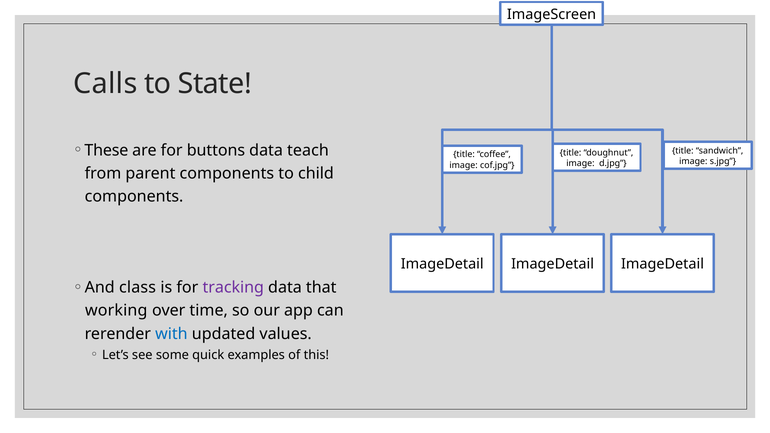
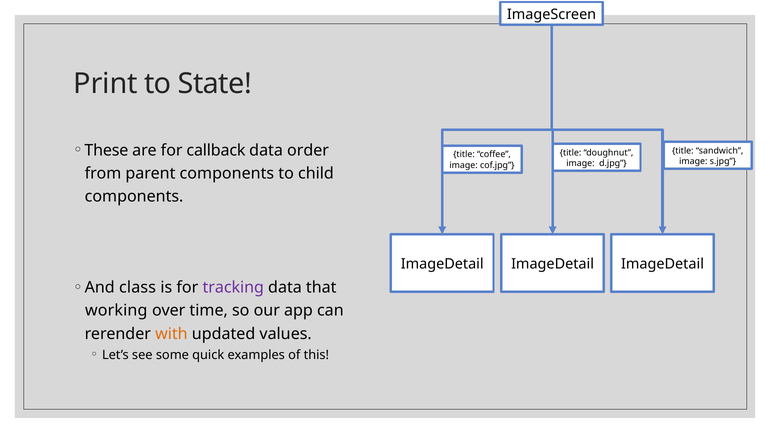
Calls: Calls -> Print (105, 84)
buttons: buttons -> callback (216, 150)
teach: teach -> order (308, 150)
with colour: blue -> orange (171, 334)
